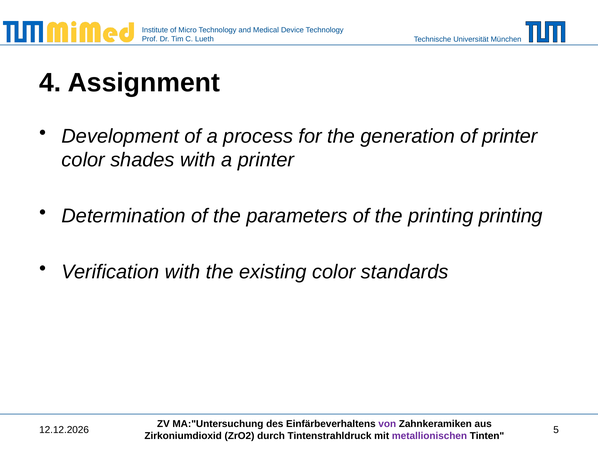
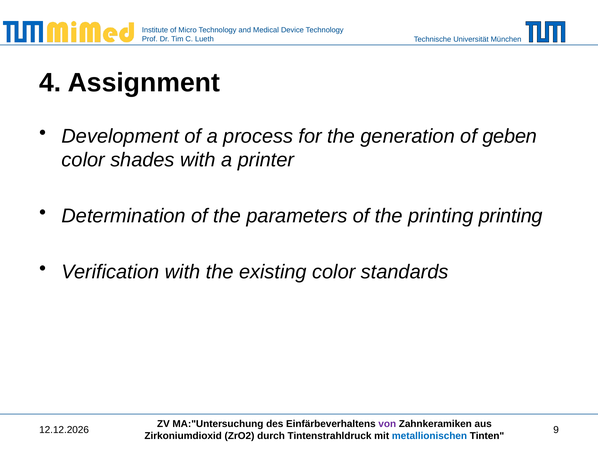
of printer: printer -> geben (510, 136)
5: 5 -> 9 (556, 429)
metallionischen colour: purple -> blue (429, 435)
